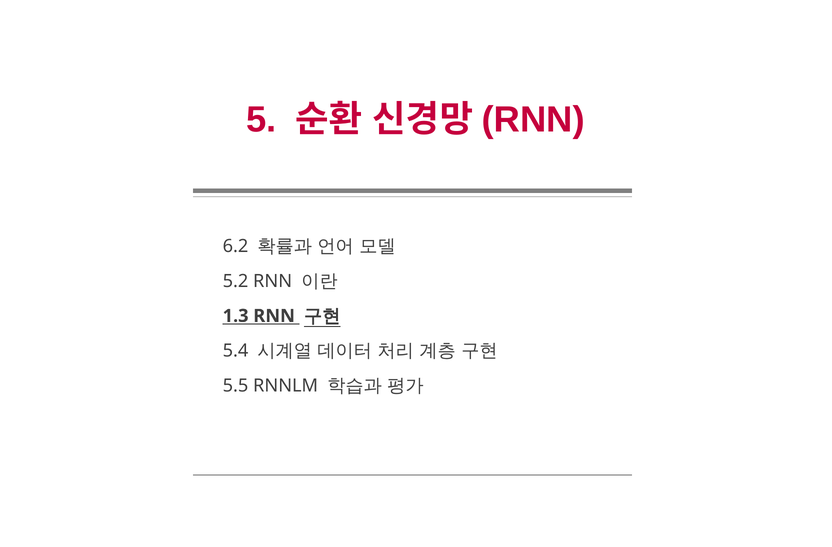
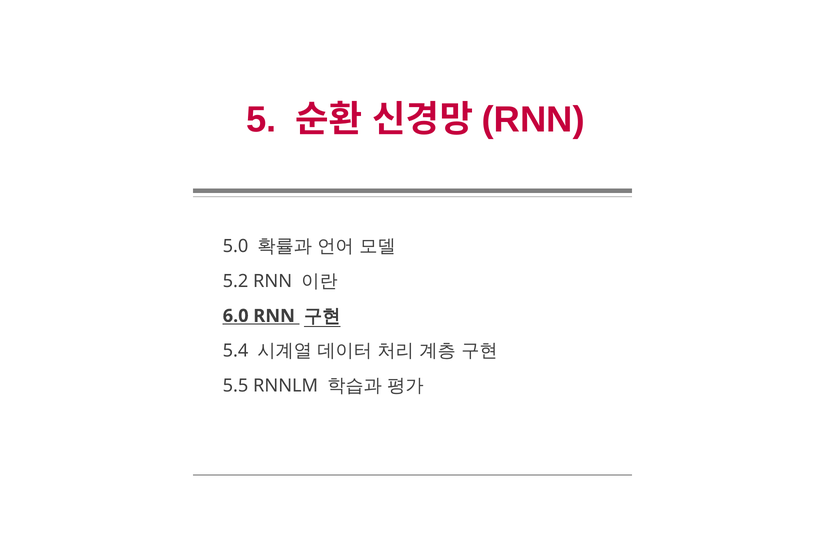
6.2: 6.2 -> 5.0 (236, 246)
1.3: 1.3 -> 6.0 (236, 316)
